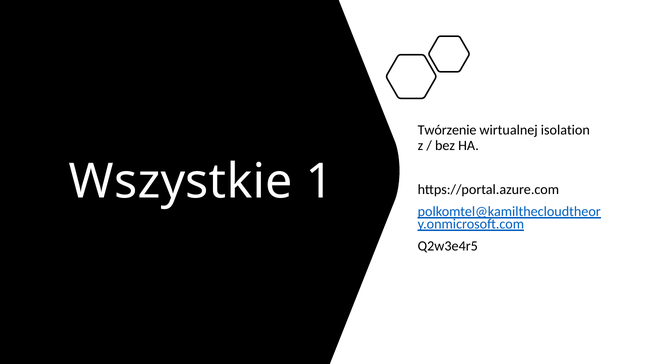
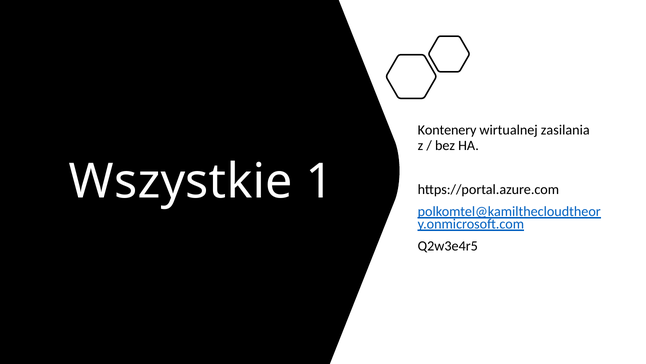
Twórzenie: Twórzenie -> Kontenery (447, 130)
isolation: isolation -> zasilania (565, 130)
